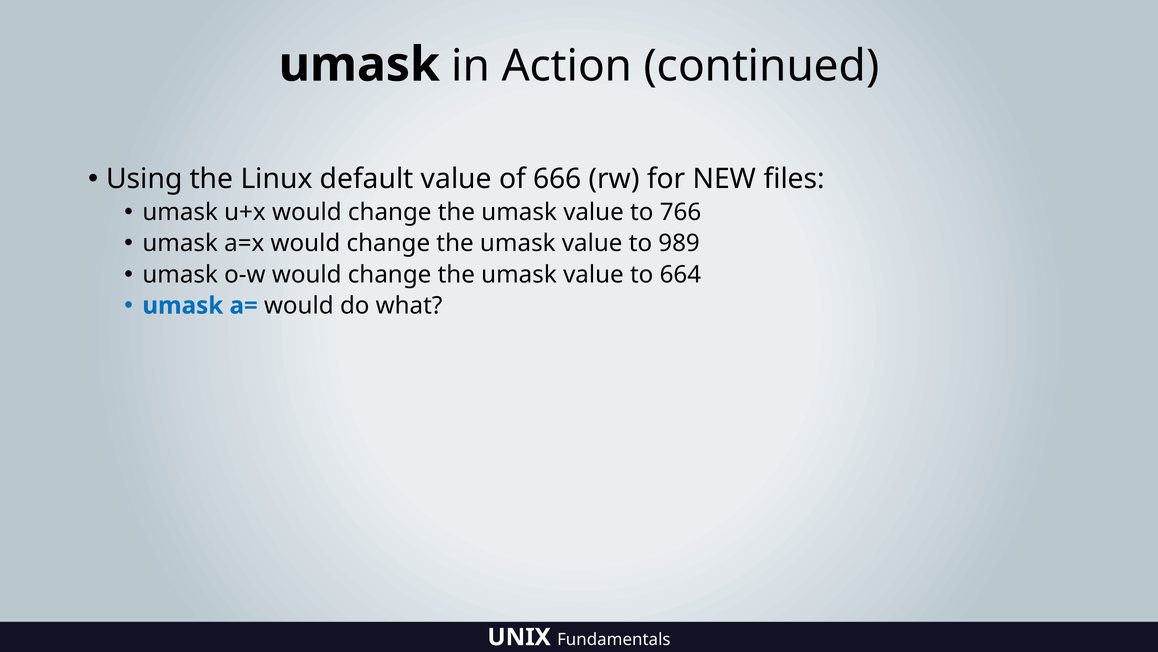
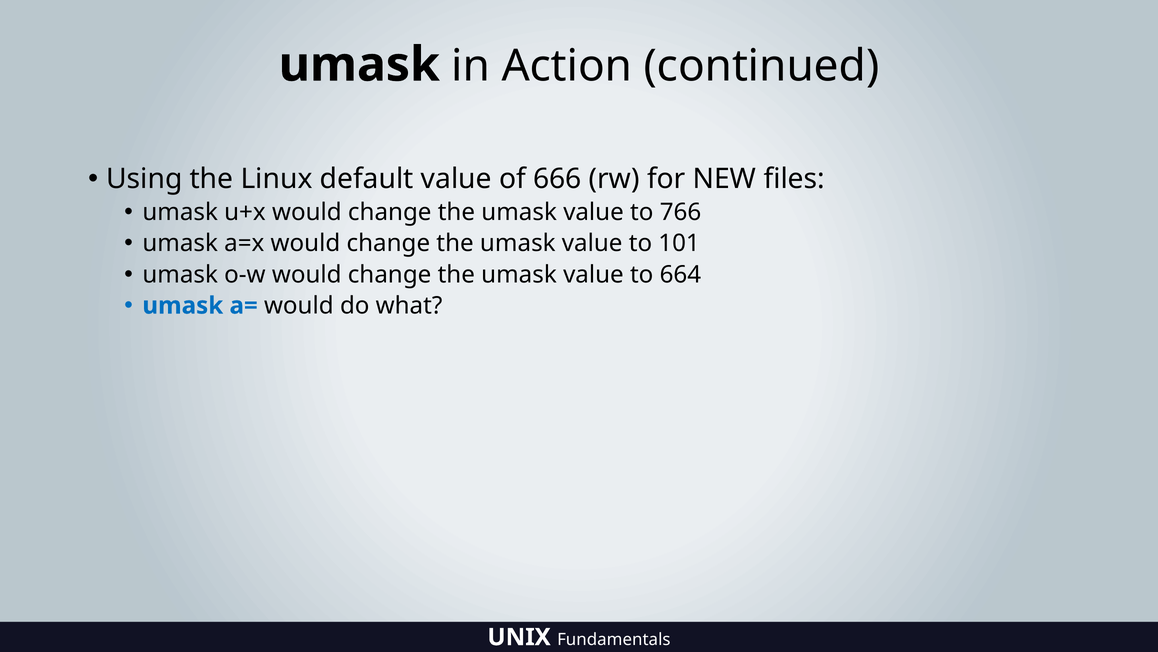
989: 989 -> 101 (679, 243)
